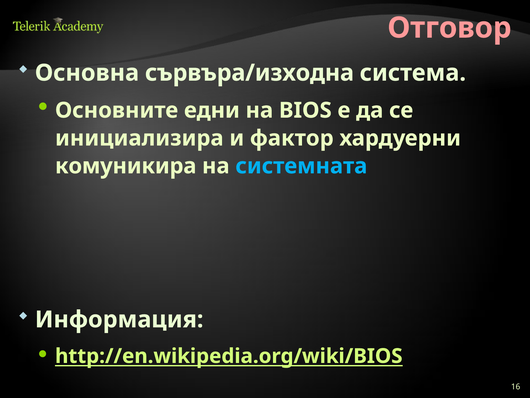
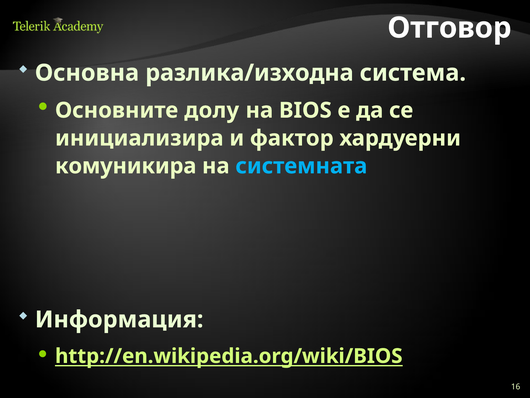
Отговор colour: pink -> white (449, 28)
сървъра/изходна: сървъра/изходна -> разлика/изходна (249, 73)
едни: едни -> долу (212, 110)
